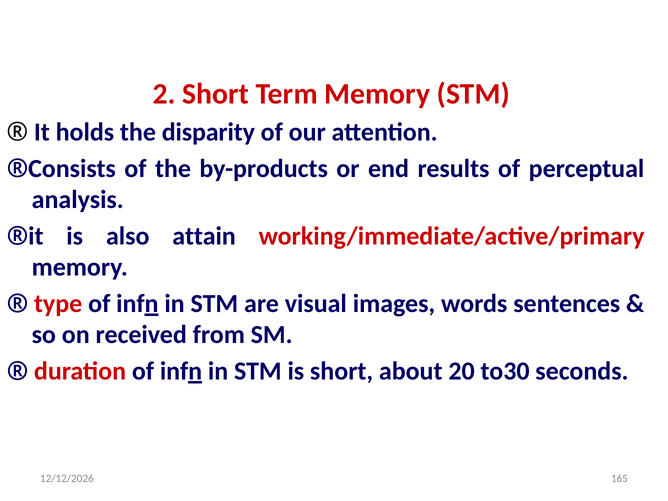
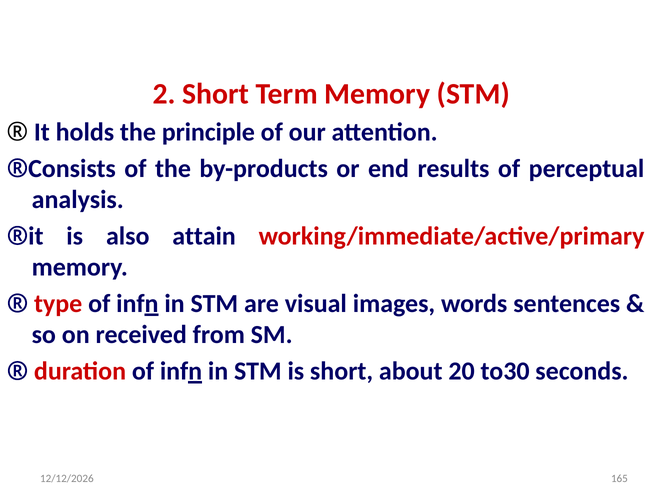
disparity: disparity -> principle (208, 132)
